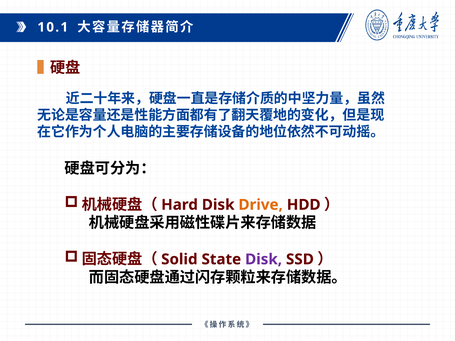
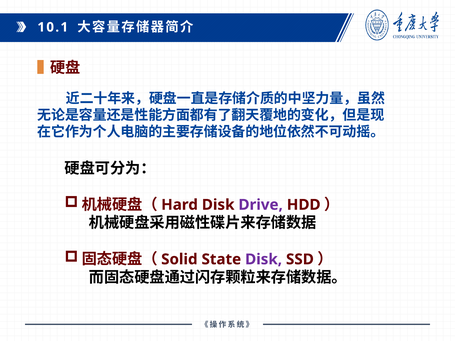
Drive colour: orange -> purple (261, 205)
